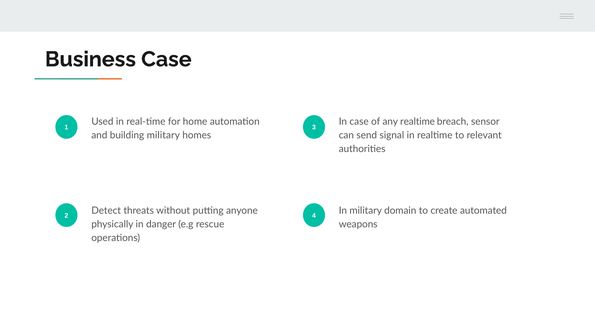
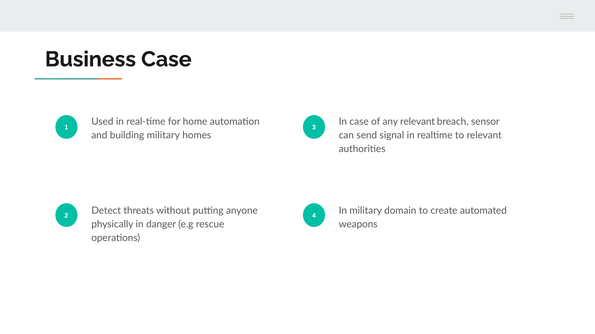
any realtime: realtime -> relevant (418, 122)
